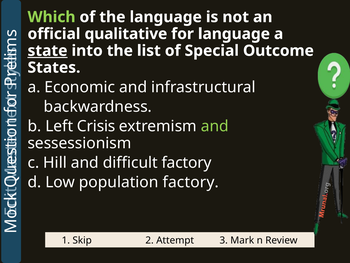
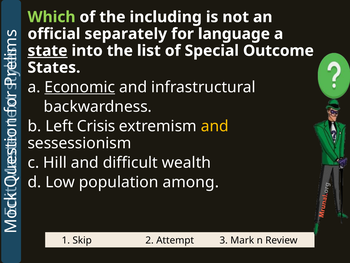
the language: language -> including (166, 17)
qualitative: qualitative -> separately (126, 34)
Economic underline: none -> present (80, 87)
and colour: light green -> yellow (215, 126)
difficult factory: factory -> wealth (186, 162)
population factory: factory -> among (191, 182)
